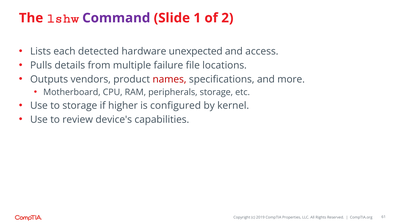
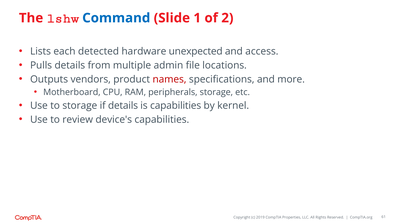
Command colour: purple -> blue (116, 18)
failure: failure -> admin (168, 65)
if higher: higher -> details (123, 106)
is configured: configured -> capabilities (176, 106)
